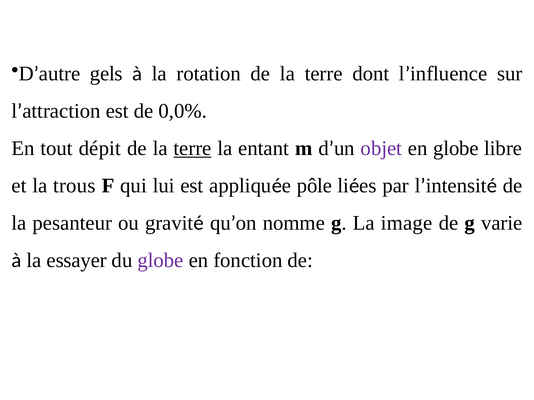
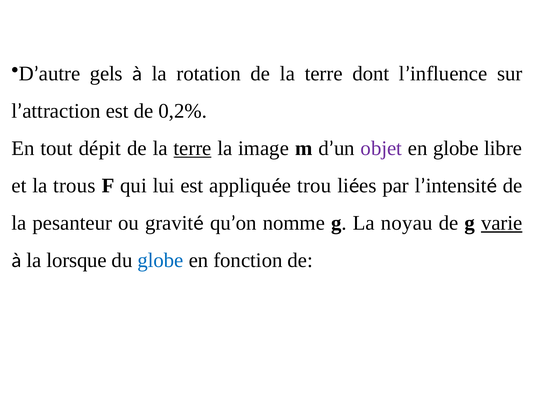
0,0%: 0,0% -> 0,2% (183, 111)
entant: entant -> image (264, 148)
pôle: pôle -> trou (314, 186)
image: image -> noyau (407, 223)
varie underline: none -> present (502, 223)
essayer: essayer -> lorsque (77, 261)
globe colour: purple -> blue (161, 261)
